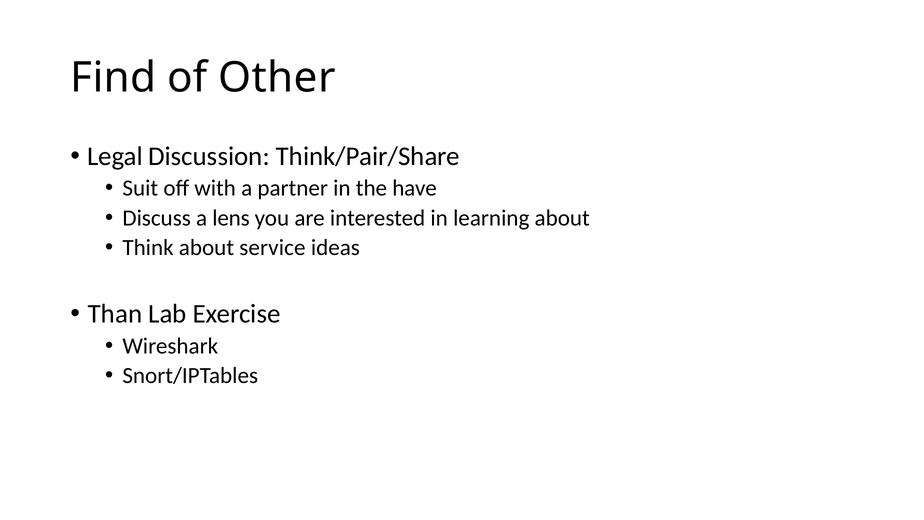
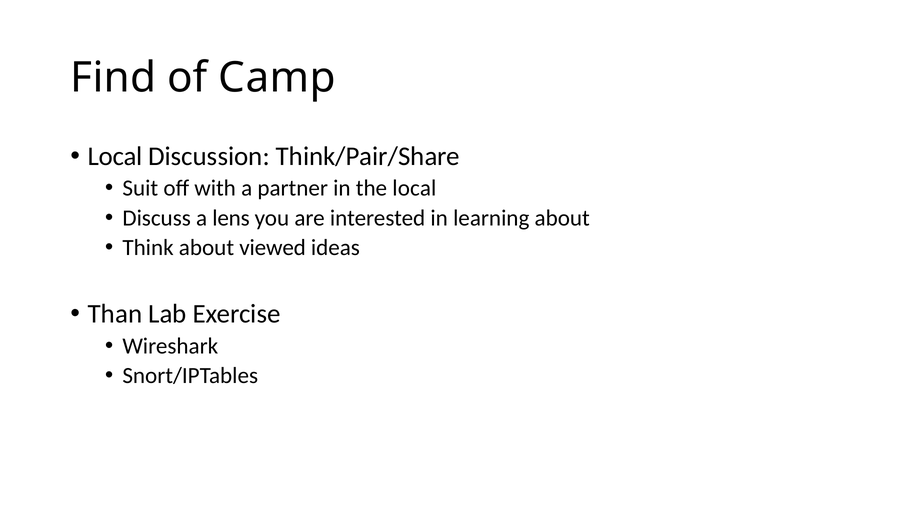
Other: Other -> Camp (277, 78)
Legal: Legal -> Local (115, 156)
the have: have -> local (414, 188)
service: service -> viewed (273, 248)
